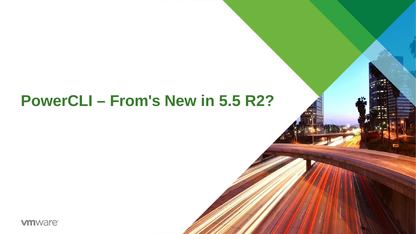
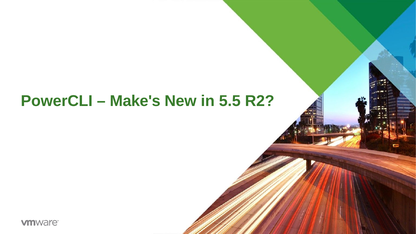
From's: From's -> Make's (135, 101)
